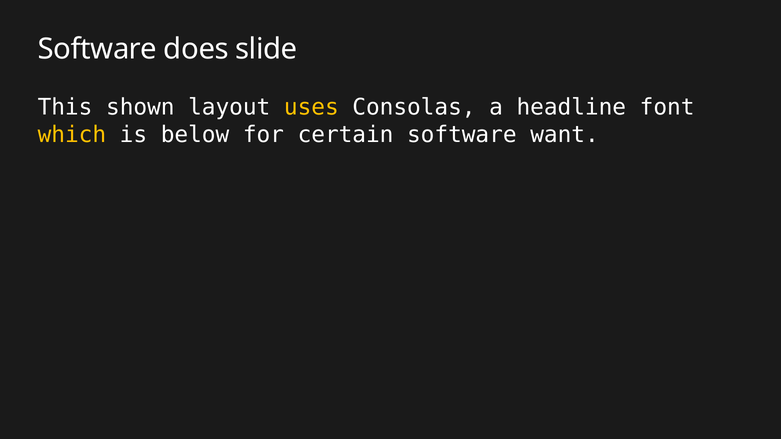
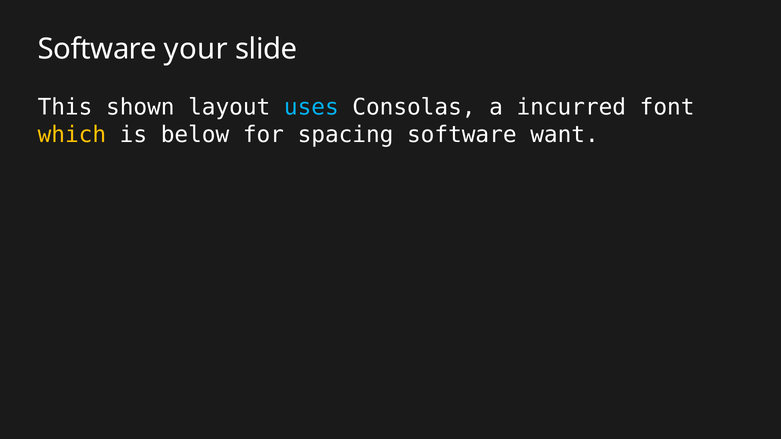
does: does -> your (196, 49)
uses colour: yellow -> light blue (311, 107)
headline: headline -> incurred (571, 107)
certain: certain -> spacing (346, 135)
